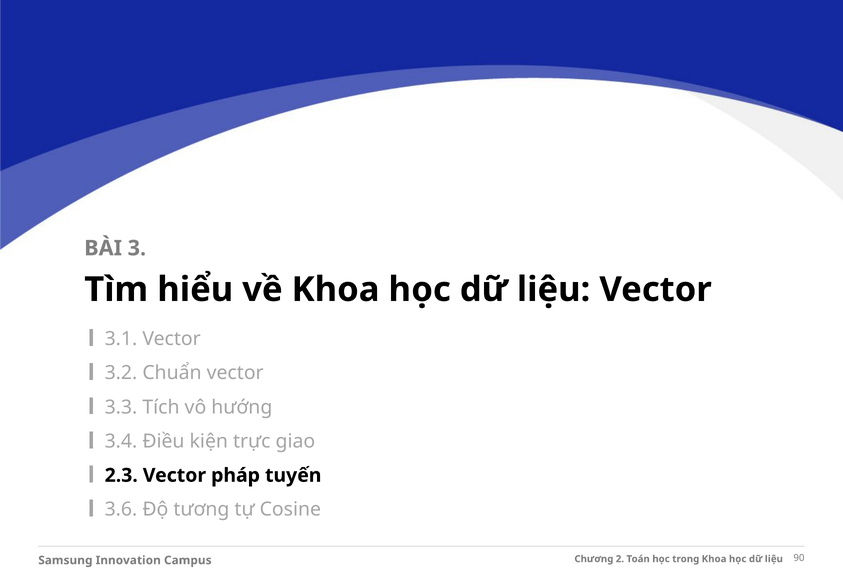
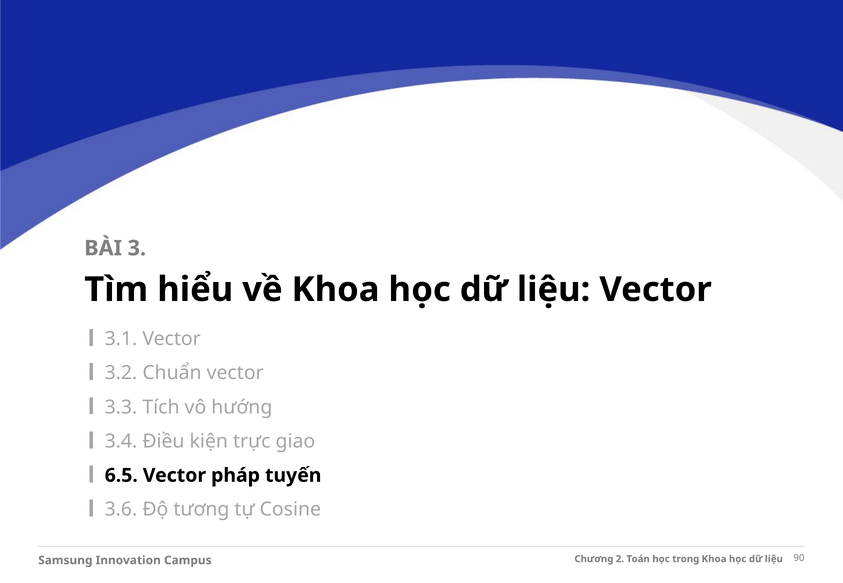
2.3: 2.3 -> 6.5 (121, 476)
